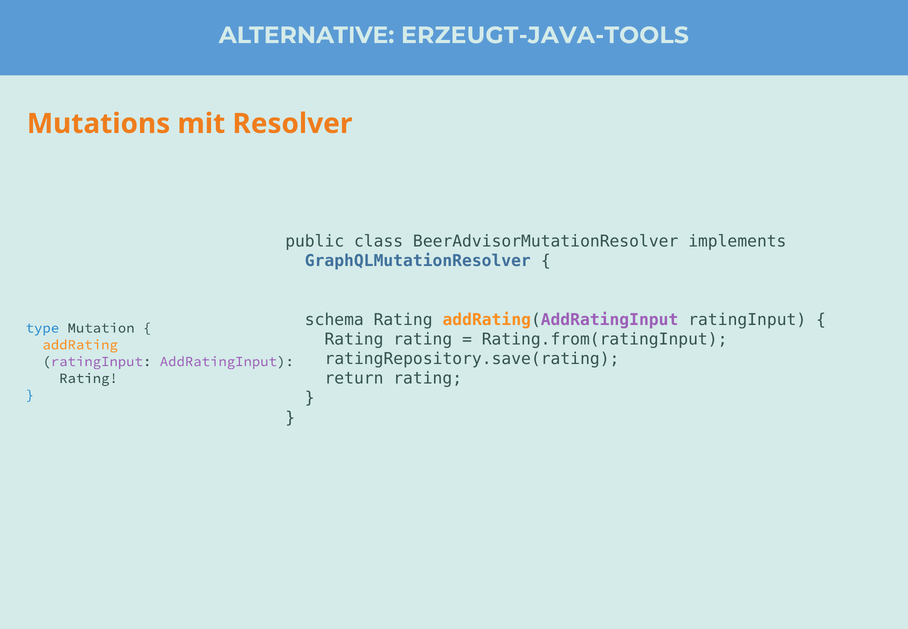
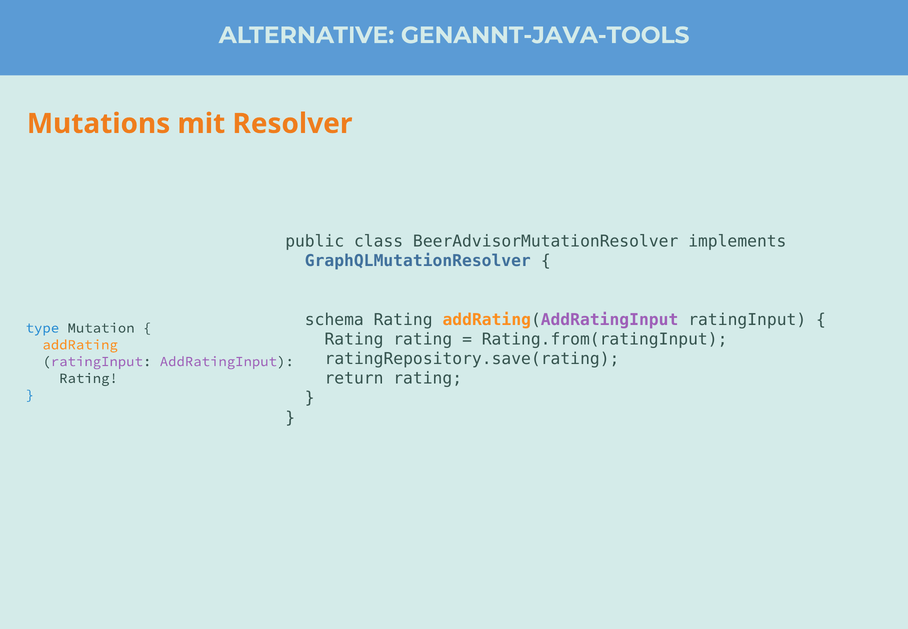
ERZEUGT-JAVA-TOOLS: ERZEUGT-JAVA-TOOLS -> GENANNT-JAVA-TOOLS (545, 35)
